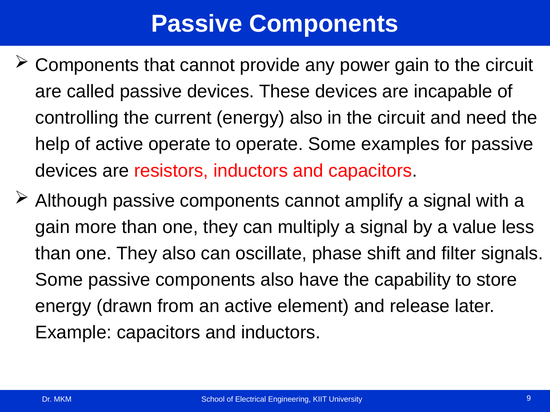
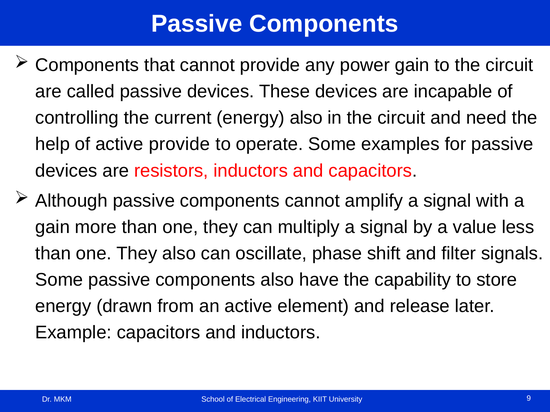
active operate: operate -> provide (179, 144)
